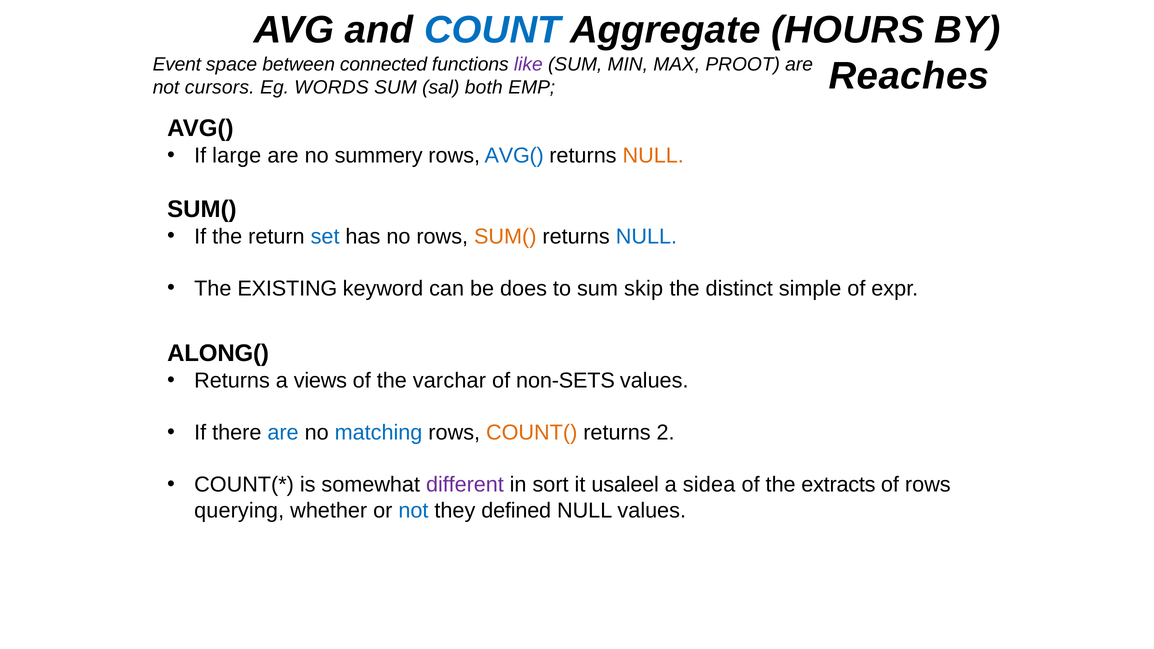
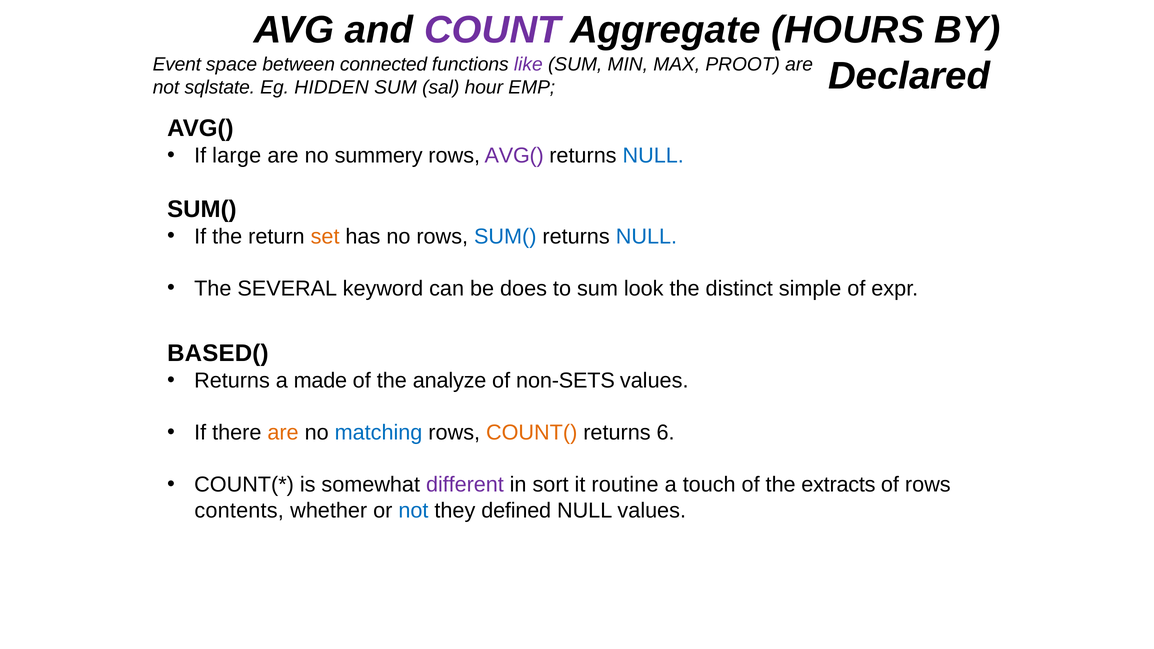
COUNT colour: blue -> purple (492, 30)
Reaches: Reaches -> Declared (909, 76)
cursors: cursors -> sqlstate (220, 88)
WORDS: WORDS -> HIDDEN (332, 88)
both: both -> hour (484, 88)
AVG( colour: blue -> purple (514, 156)
NULL colour: orange -> blue (653, 156)
set colour: blue -> orange (325, 237)
SUM( colour: orange -> blue (505, 237)
EXISTING: EXISTING -> SEVERAL (287, 289)
skip: skip -> look (644, 289)
ALONG(: ALONG( -> BASED( (218, 354)
views: views -> made (320, 381)
varchar: varchar -> analyze (450, 381)
are colour: blue -> orange (283, 433)
2: 2 -> 6 (666, 433)
usaleel: usaleel -> routine (625, 485)
sidea: sidea -> touch (709, 485)
querying: querying -> contents (239, 511)
